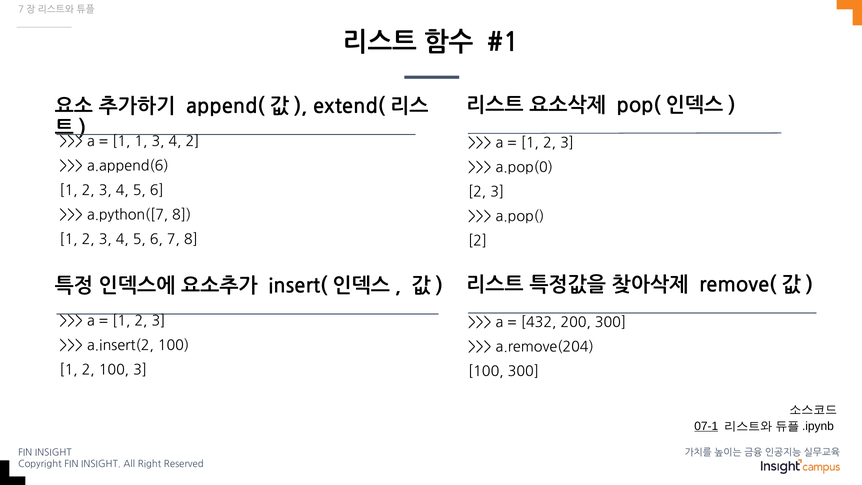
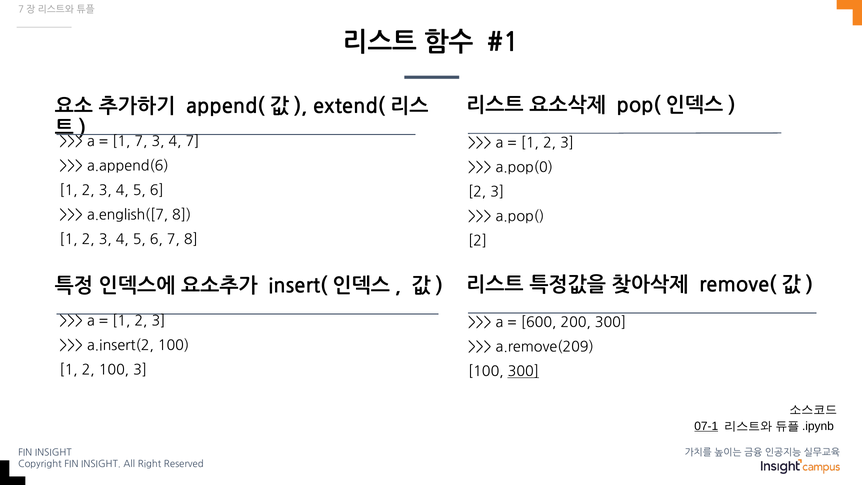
1 1: 1 -> 7 (141, 141)
4 2: 2 -> 7 (192, 141)
a.python([7: a.python([7 -> a.english([7 (128, 215)
432: 432 -> 600 (539, 322)
a.remove(204: a.remove(204 -> a.remove(209 (545, 347)
300 underline: none -> present (523, 371)
